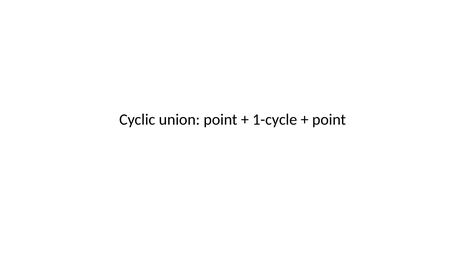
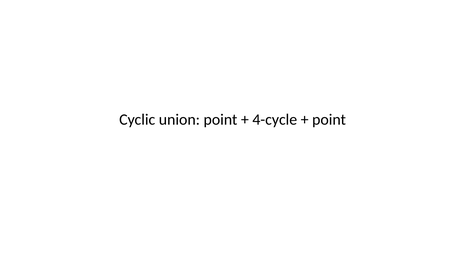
1-cycle: 1-cycle -> 4-cycle (275, 120)
